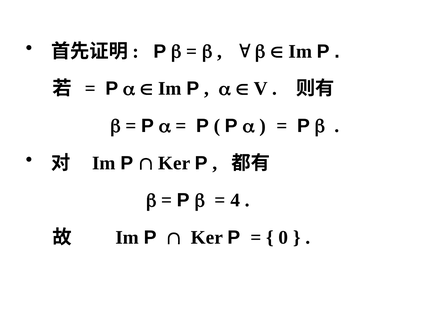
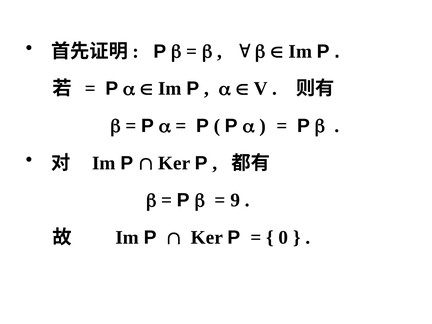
4: 4 -> 9 (235, 200)
